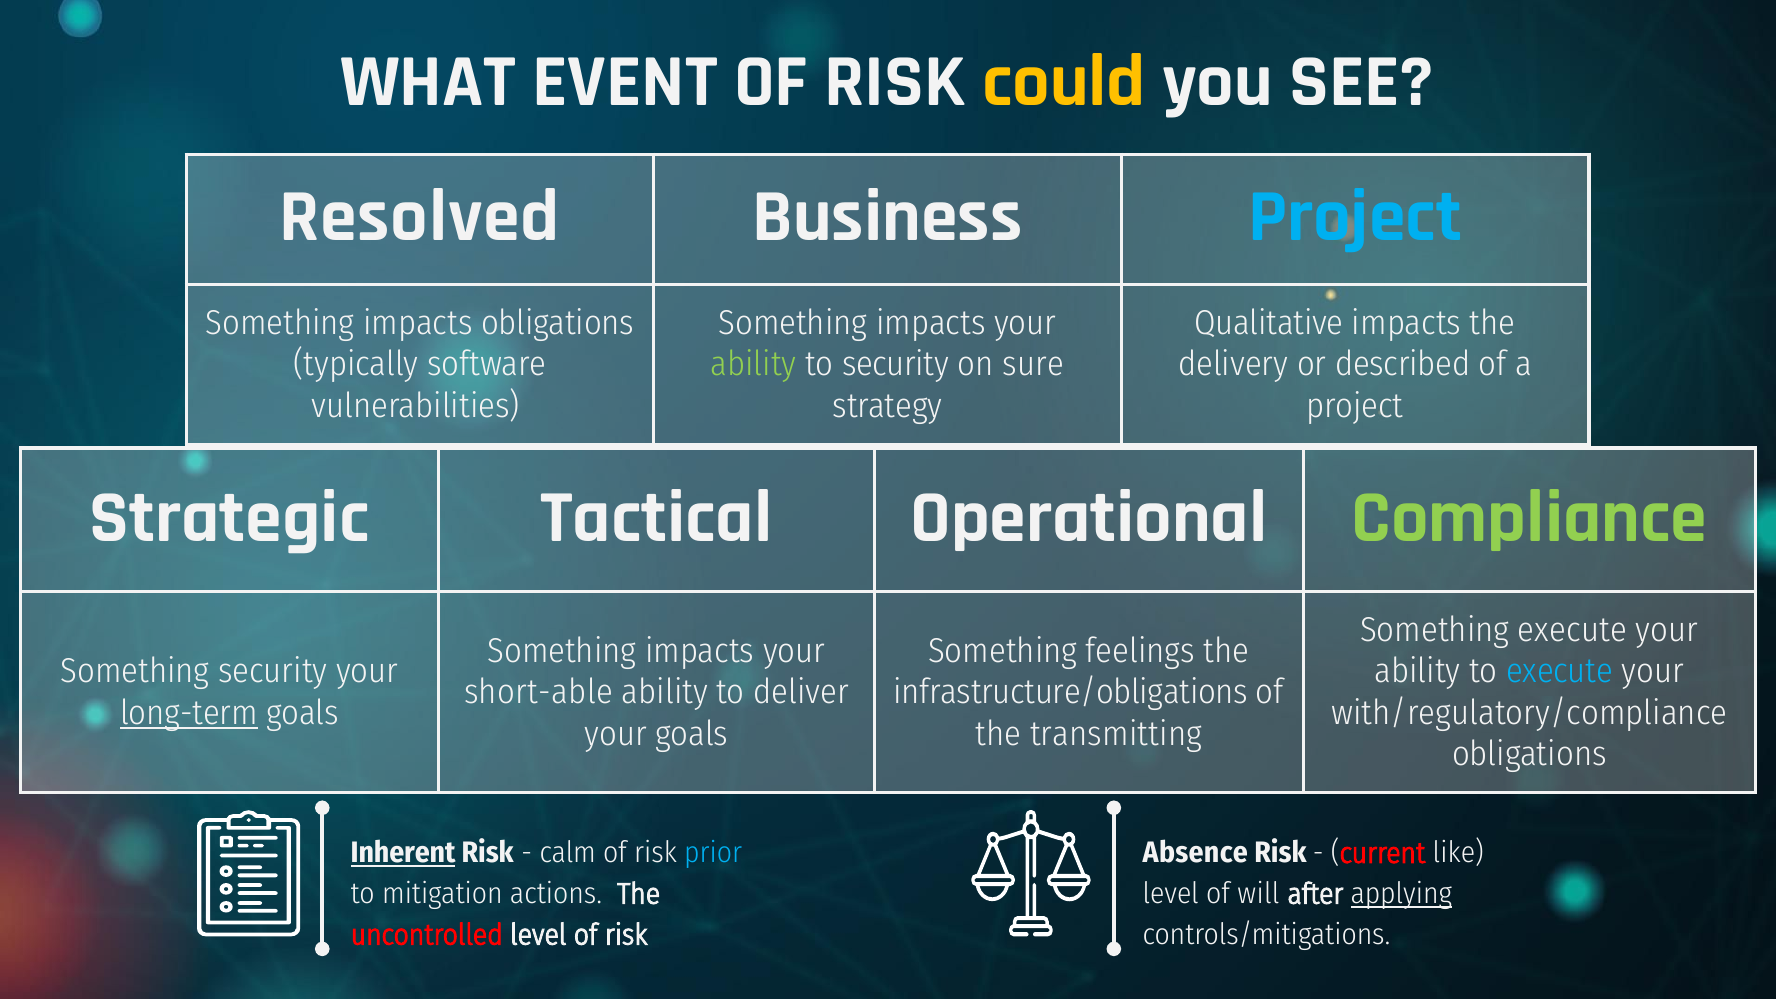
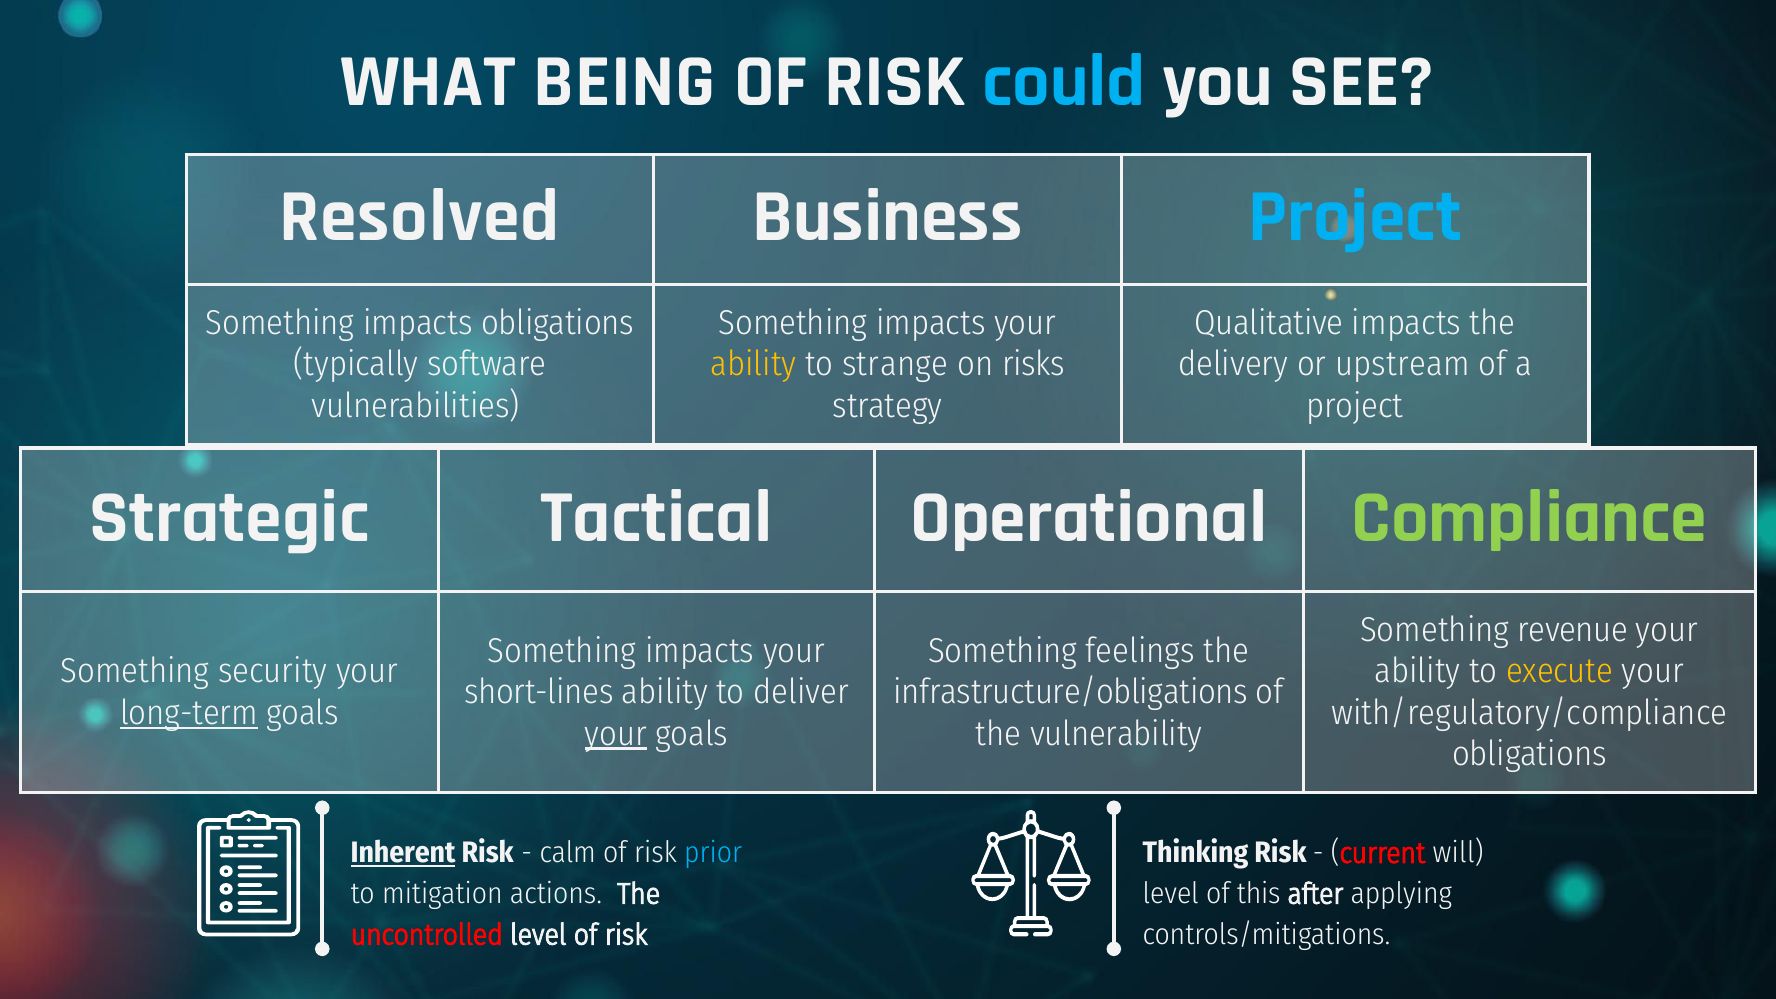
EVENT: EVENT -> BEING (625, 81)
could colour: yellow -> light blue (1064, 81)
ability colour: light green -> yellow (754, 364)
to security: security -> strange (895, 364)
sure: sure -> risks (1034, 364)
described: described -> upstream (1403, 364)
Something execute: execute -> revenue (1573, 630)
execute colour: light blue -> yellow (1560, 671)
short-able: short-able -> short-lines (539, 692)
your underline: none -> present (616, 734)
transmitting: transmitting -> vulnerability (1116, 734)
Absence: Absence -> Thinking (1196, 853)
like: like -> will (1458, 853)
will: will -> this (1259, 894)
applying underline: present -> none (1401, 894)
